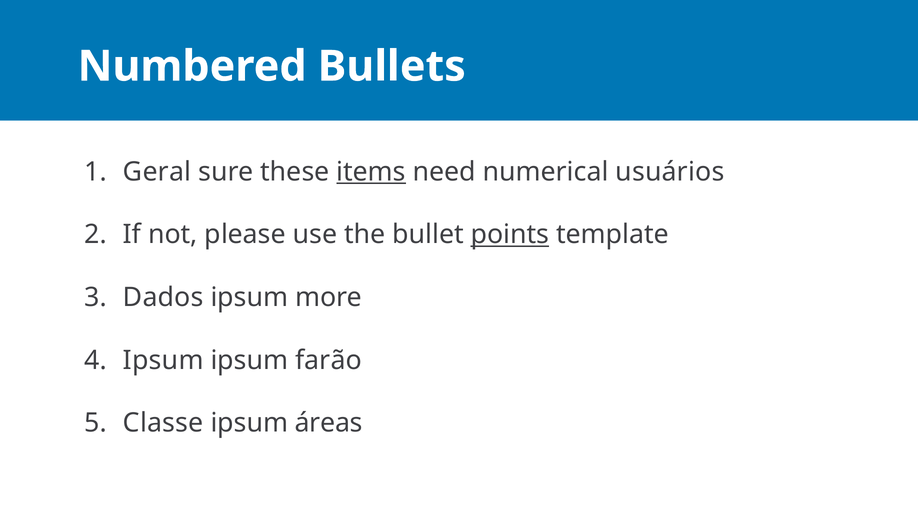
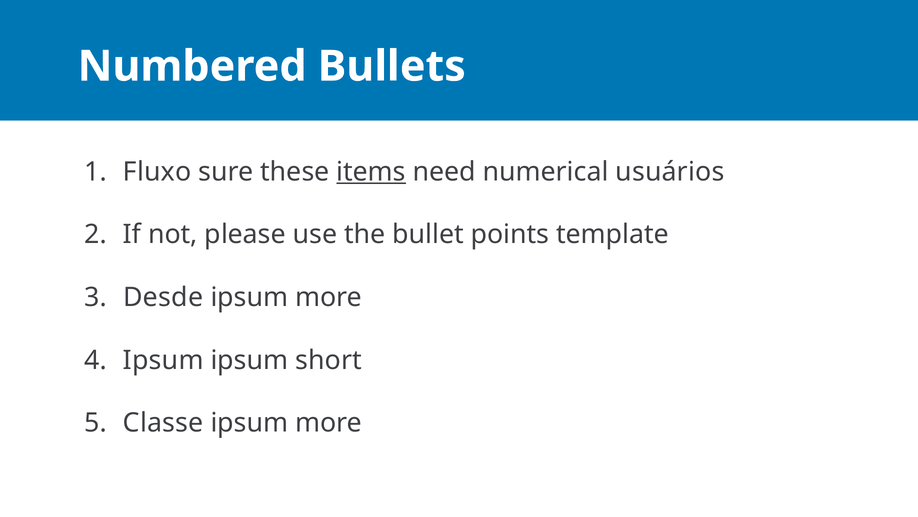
Geral: Geral -> Fluxo (157, 171)
points underline: present -> none (510, 234)
Dados: Dados -> Desde (163, 297)
farão: farão -> short (328, 360)
áreas: áreas -> more (329, 423)
